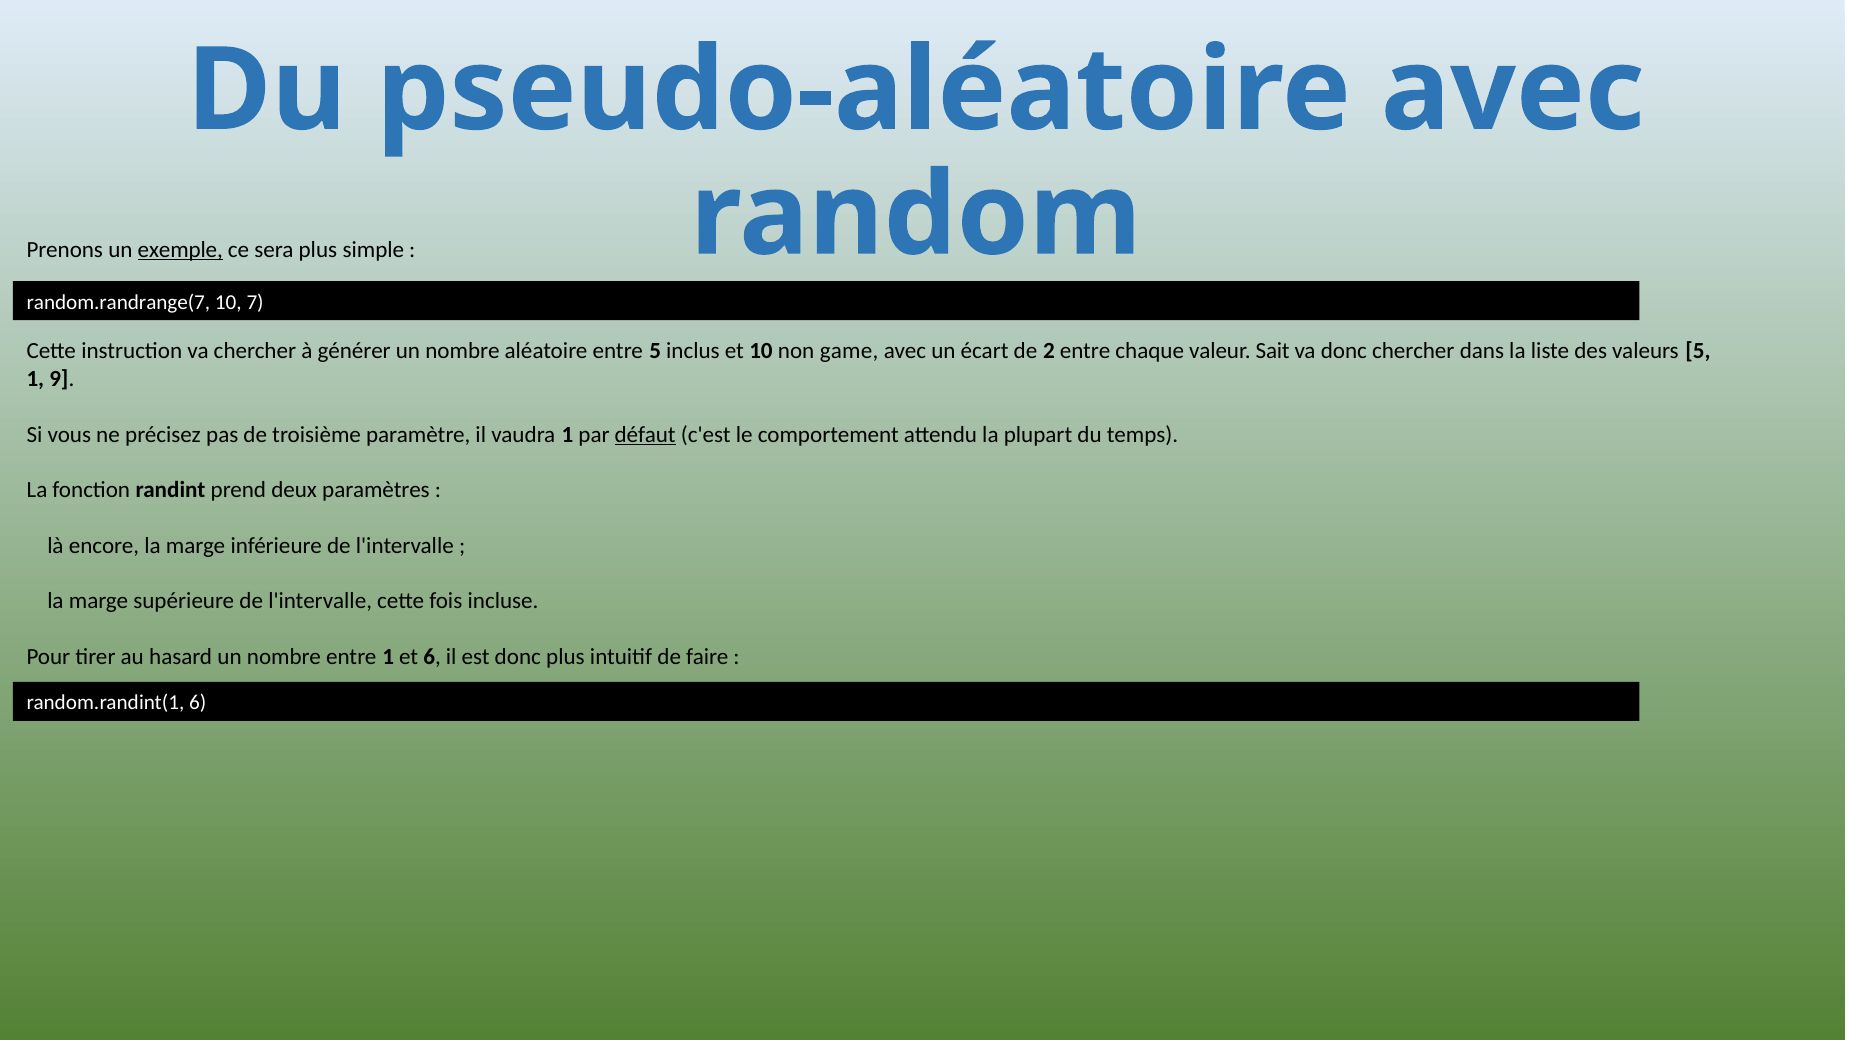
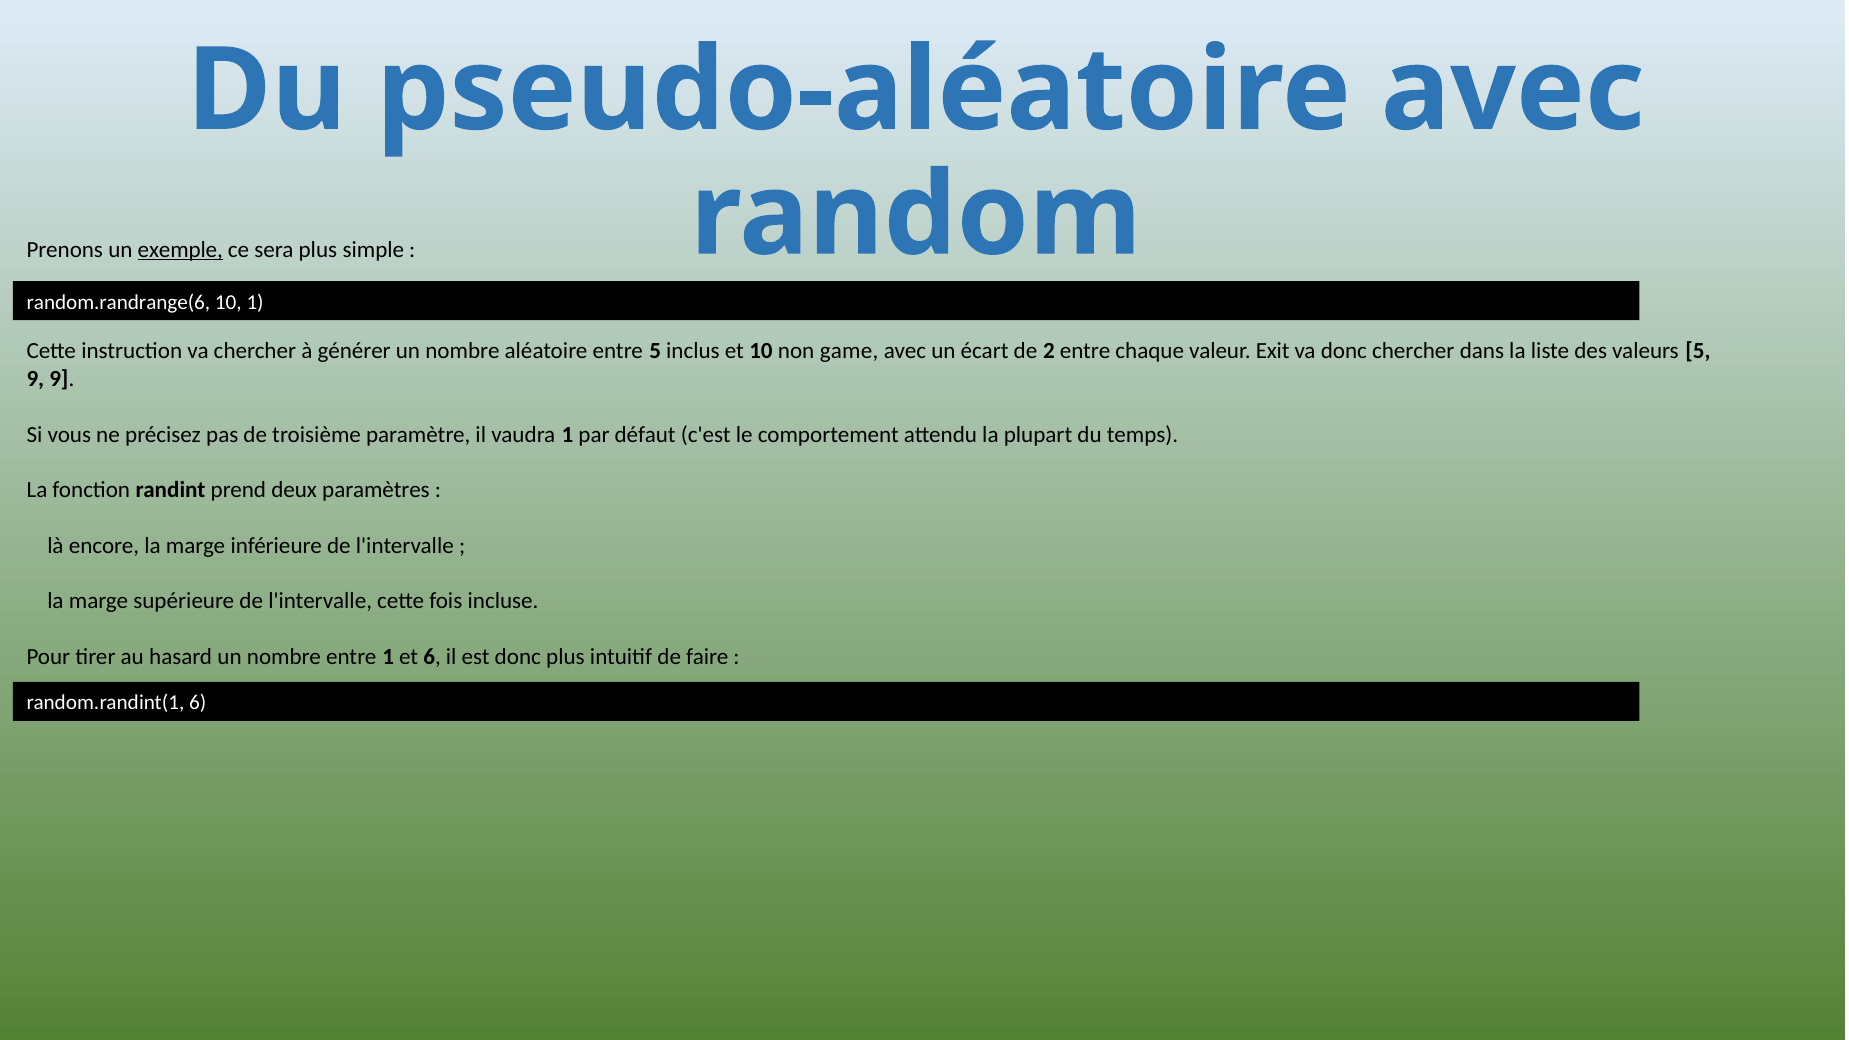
random.randrange(7: random.randrange(7 -> random.randrange(6 (118, 302)
10 7: 7 -> 1 (255, 302)
Sait: Sait -> Exit (1273, 351)
1: 1 -> 9 (35, 379)
défaut underline: present -> none (645, 435)
